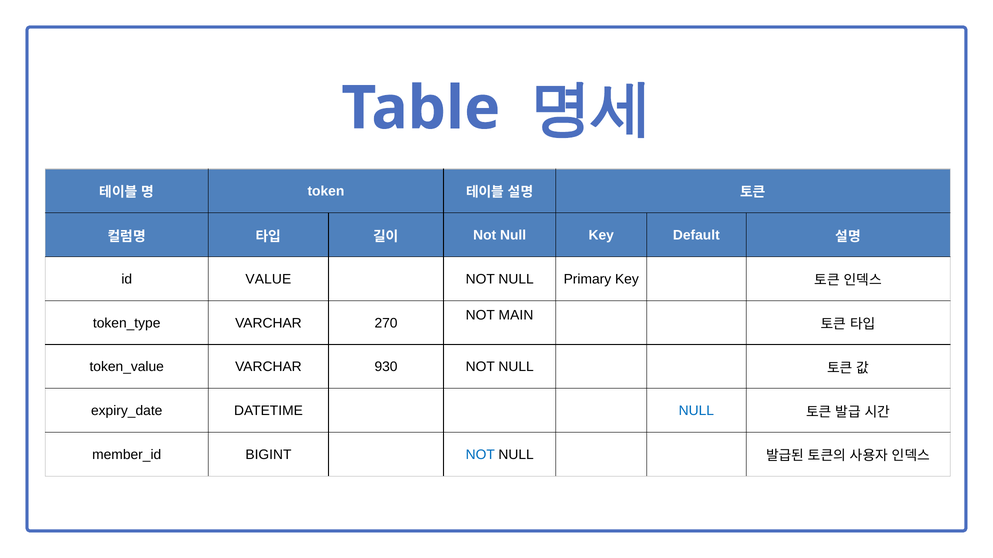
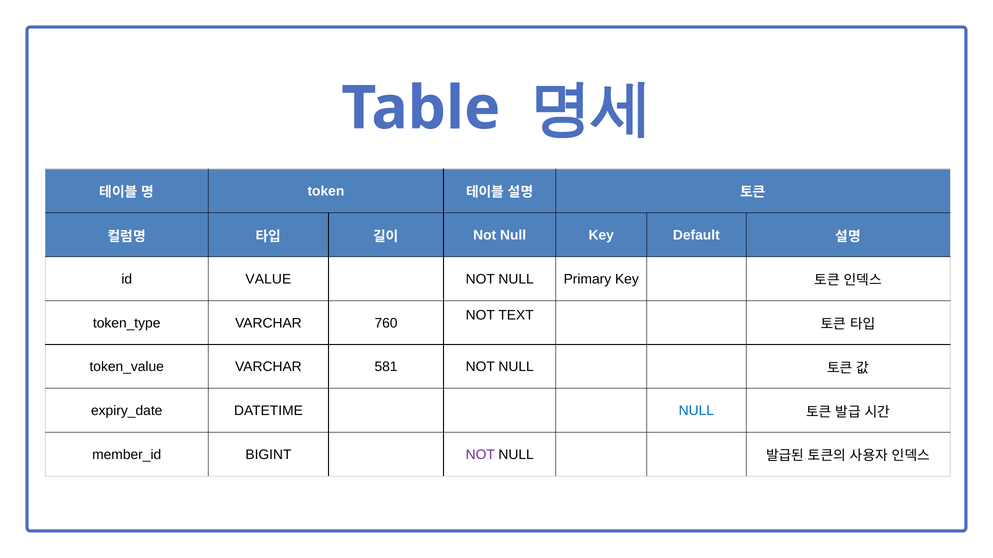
MAIN: MAIN -> TEXT (516, 316)
270: 270 -> 760 (386, 323)
930: 930 -> 581 (386, 367)
NOT colour: blue -> purple (480, 455)
